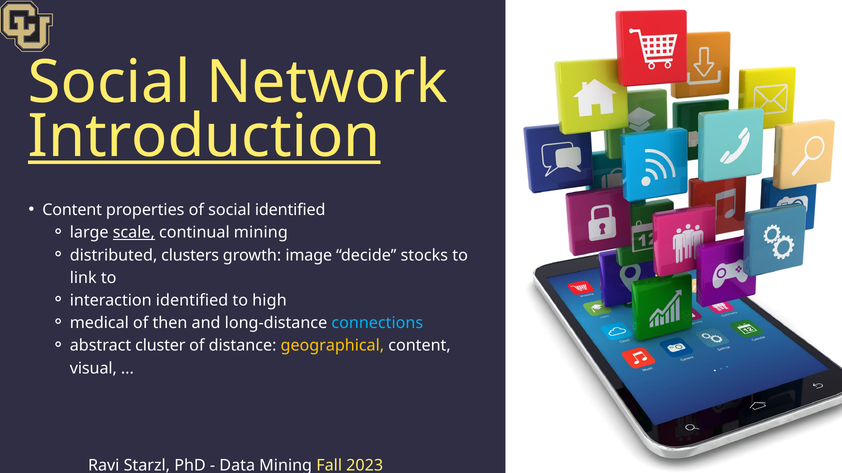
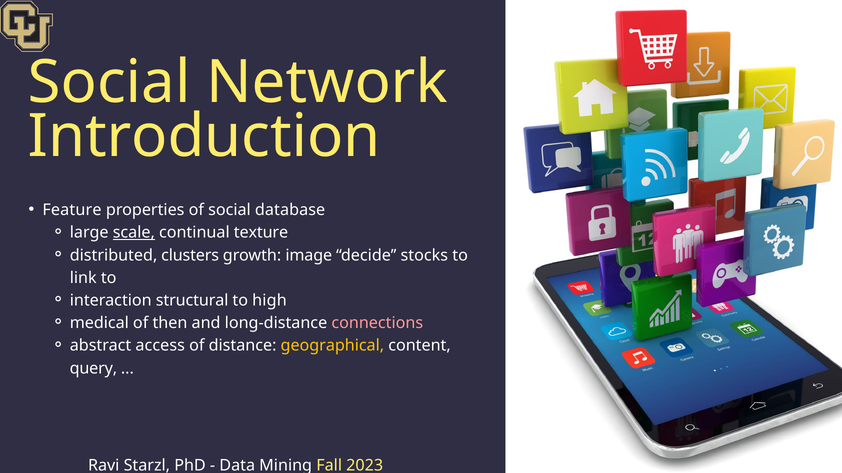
Introduction underline: present -> none (204, 137)
Content: Content -> Feature (72, 210)
social identified: identified -> database (290, 210)
continual mining: mining -> texture (261, 233)
interaction identified: identified -> structural (192, 301)
connections colour: light blue -> pink (377, 323)
cluster: cluster -> access (160, 346)
visual: visual -> query (93, 369)
